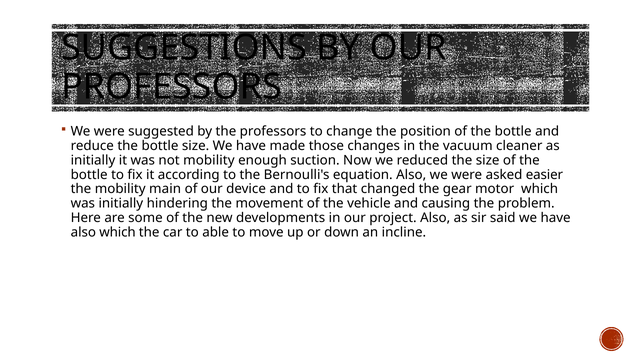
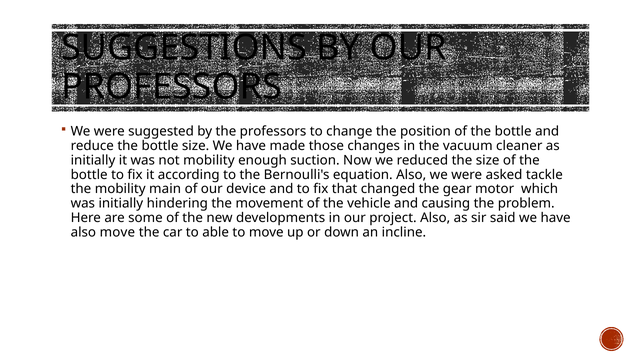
easier: easier -> tackle (544, 175)
also which: which -> move (117, 233)
